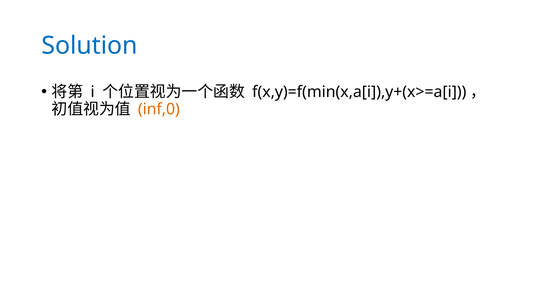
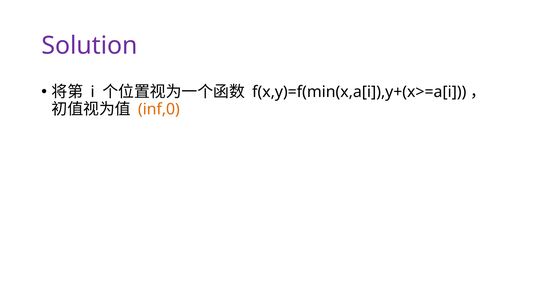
Solution colour: blue -> purple (90, 46)
